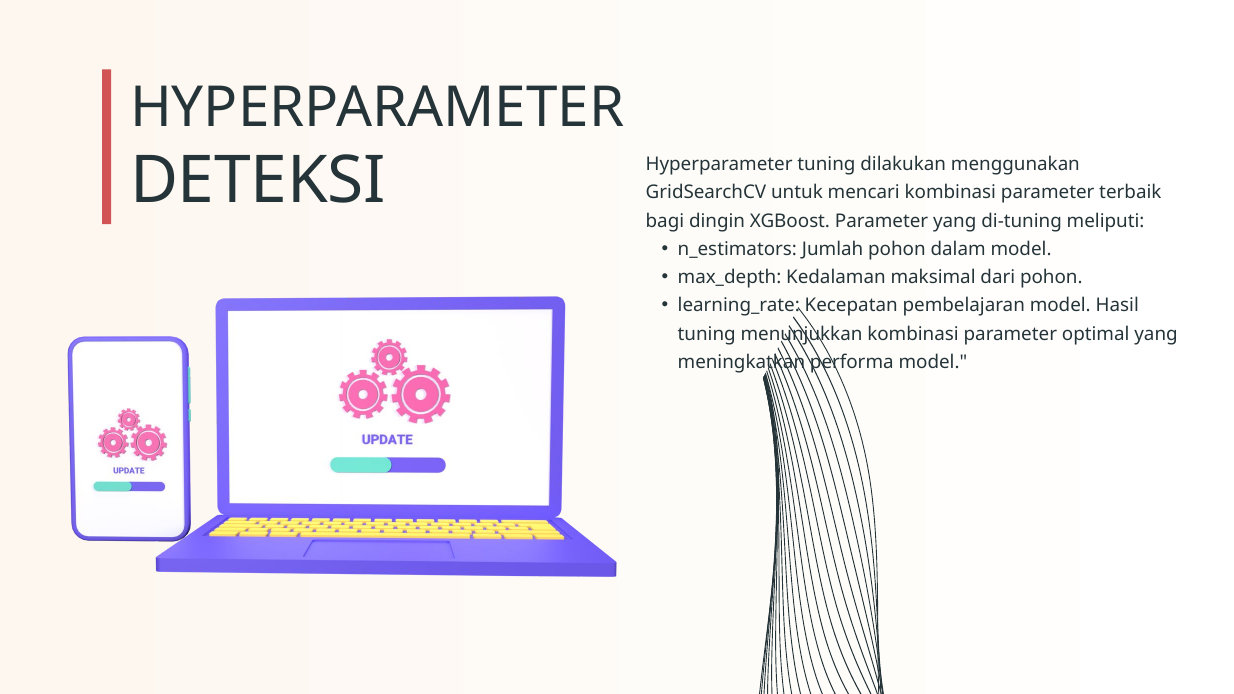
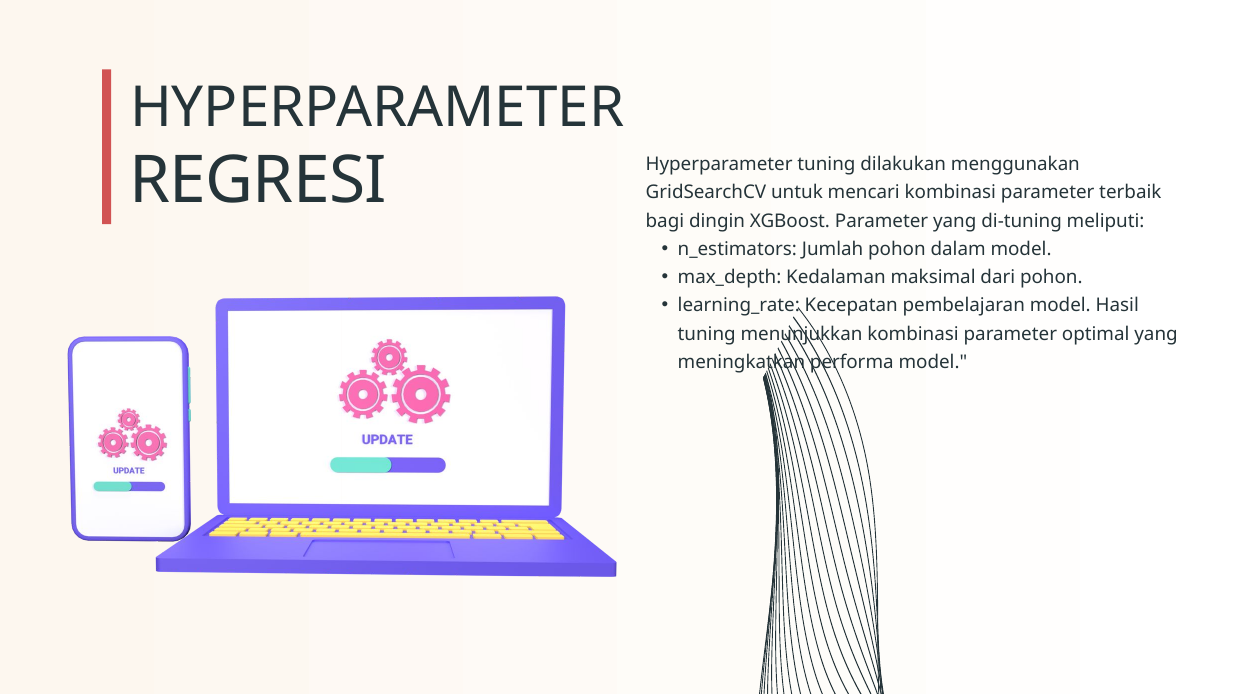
DETEKSI: DETEKSI -> REGRESI (258, 180)
